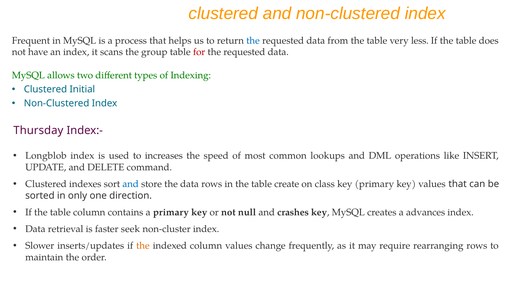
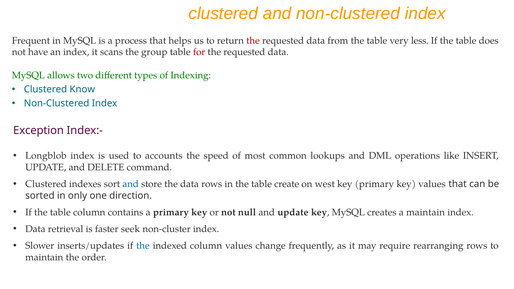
the colour: blue -> red (253, 41)
Initial: Initial -> Know (82, 89)
Thursday: Thursday -> Exception (38, 131)
increases: increases -> accounts (164, 156)
class: class -> west (325, 184)
and crashes: crashes -> update (293, 212)
a advances: advances -> maintain (426, 212)
the colour: orange -> blue (143, 246)
